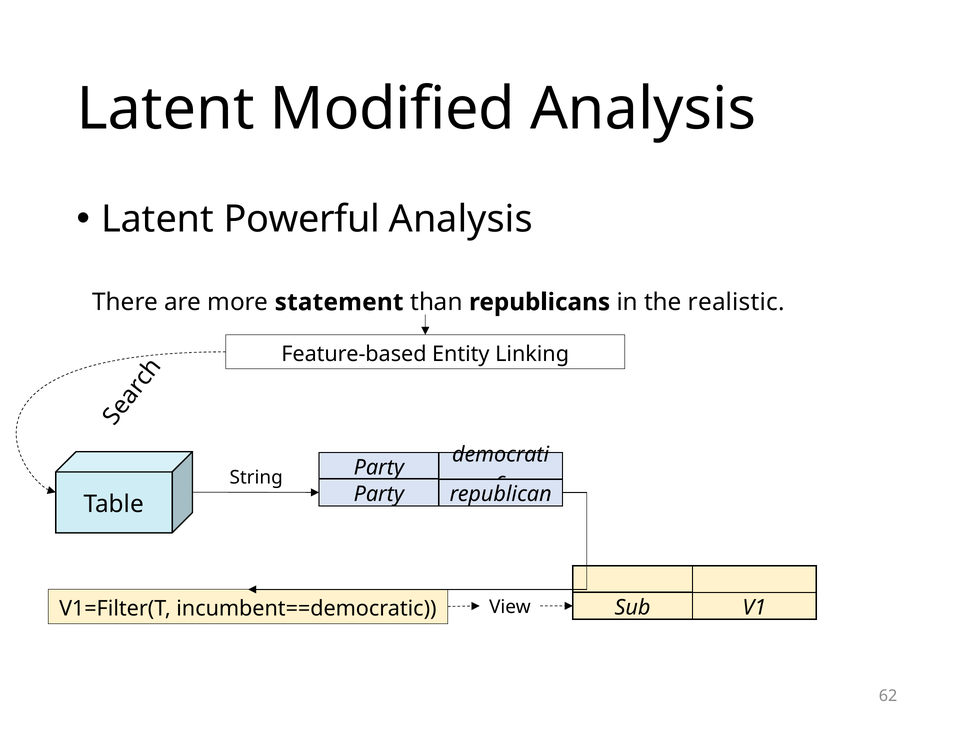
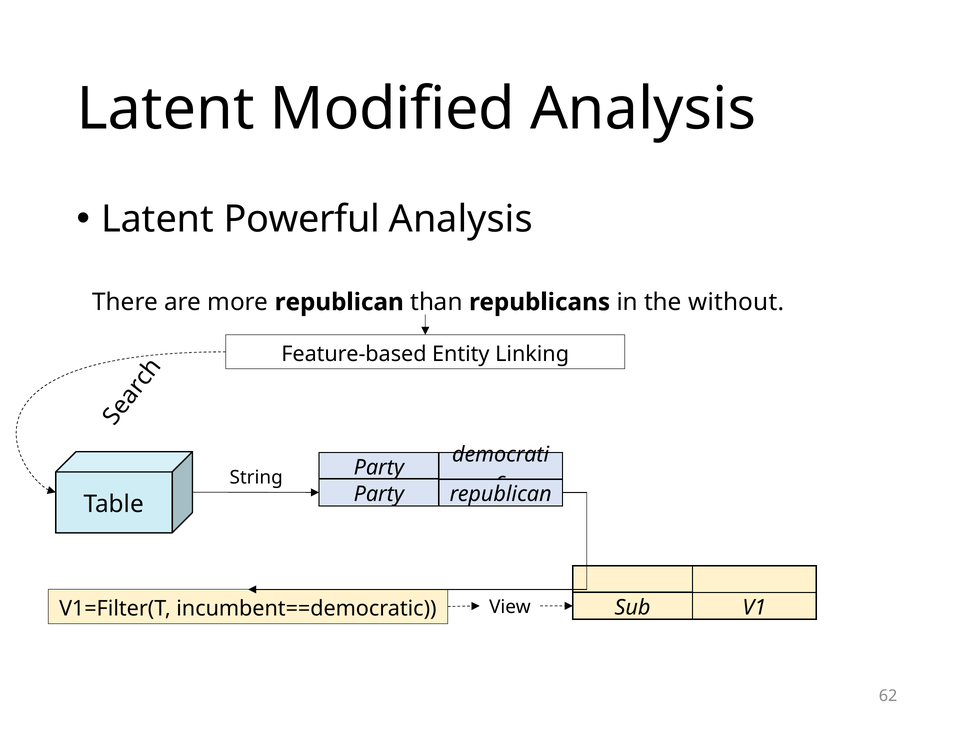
more statement: statement -> republican (339, 302)
realistic: realistic -> without (736, 302)
